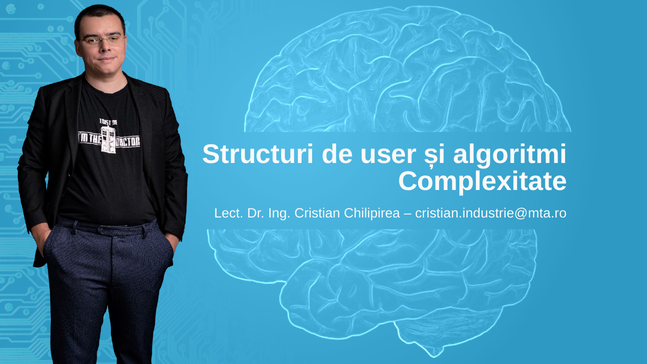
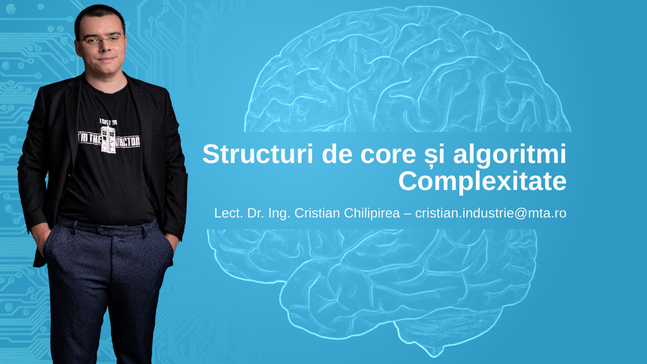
user: user -> core (388, 154)
